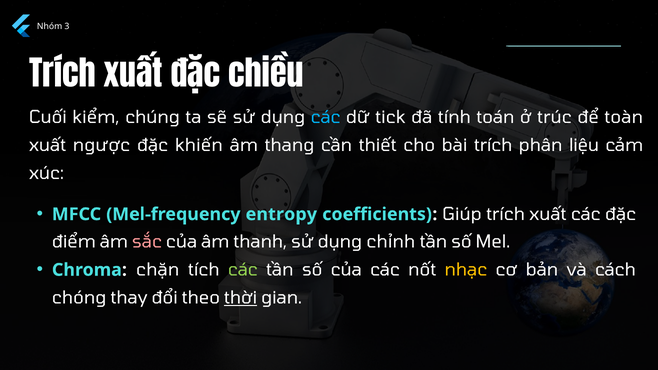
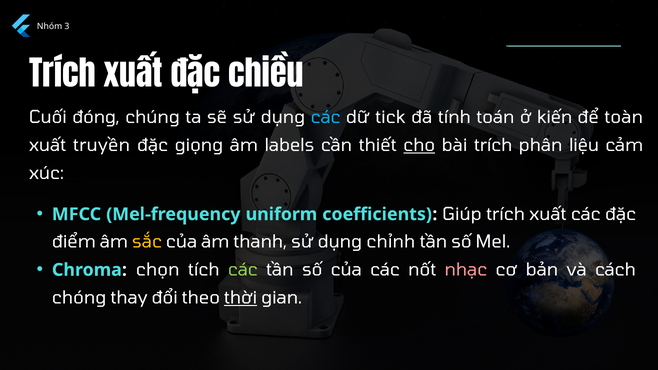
kiểm: kiểm -> đóng (96, 118)
trúc: trúc -> kiến (555, 118)
ngược: ngược -> truyền (101, 145)
khiến: khiến -> giọng (199, 145)
thang: thang -> labels (290, 145)
cho underline: none -> present (419, 145)
entropy: entropy -> uniform (281, 214)
sắc colour: pink -> yellow (147, 242)
chặn: chặn -> chọn (158, 270)
nhạc colour: yellow -> pink (466, 270)
